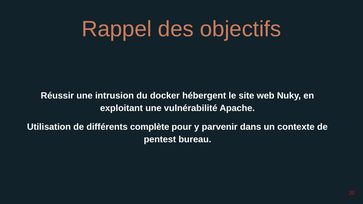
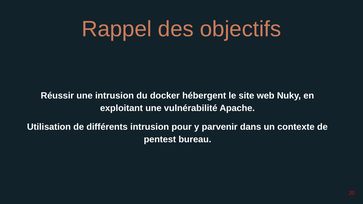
différents complète: complète -> intrusion (150, 127)
